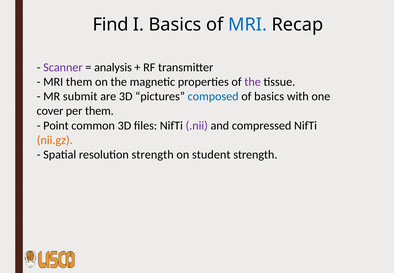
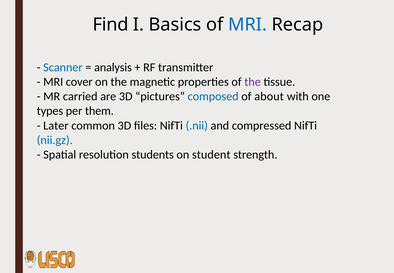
Scanner colour: purple -> blue (63, 67)
MRI them: them -> cover (79, 82)
submit: submit -> carried (80, 96)
of basics: basics -> about (269, 96)
cover: cover -> types (50, 111)
Point: Point -> Later (56, 125)
.nii colour: purple -> blue (197, 125)
nii.gz colour: orange -> blue (55, 140)
resolution strength: strength -> students (153, 155)
